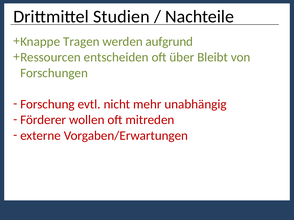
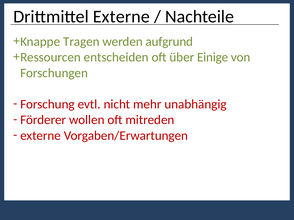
Drittmittel Studien: Studien -> Externe (121, 17)
Bleibt: Bleibt -> Einige (213, 57)
